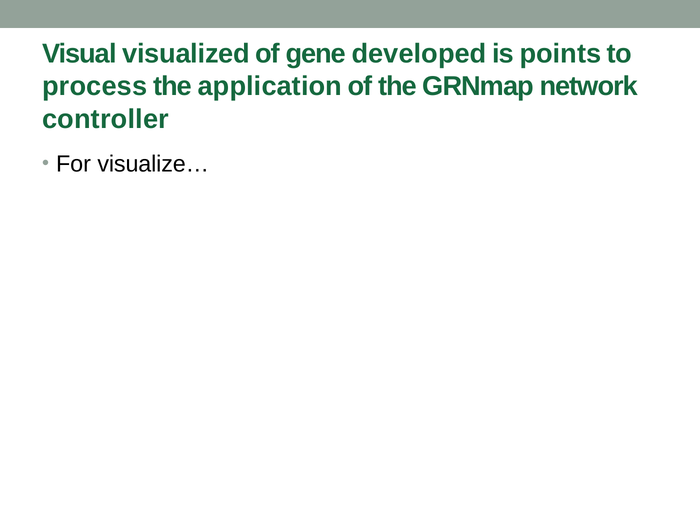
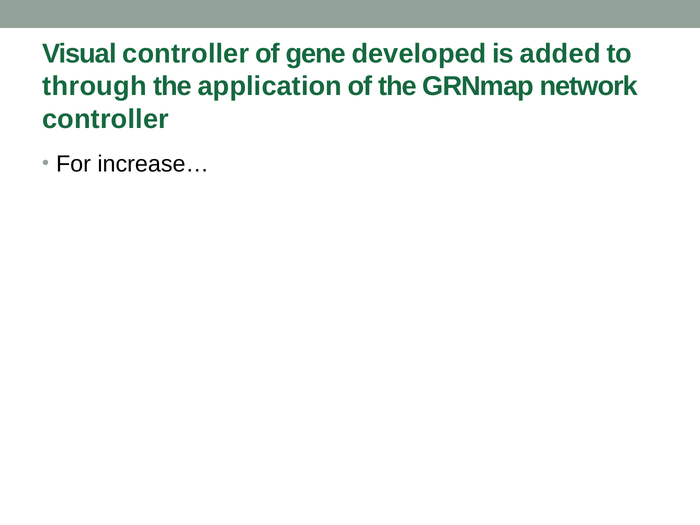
Visual visualized: visualized -> controller (186, 54)
points: points -> added (560, 54)
process: process -> through (95, 86)
visualize…: visualize… -> increase… (153, 164)
